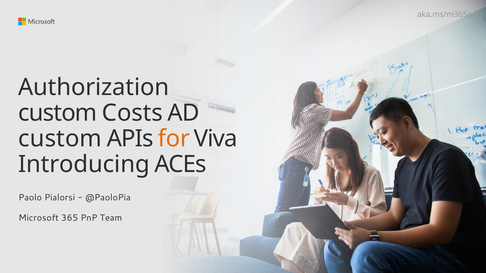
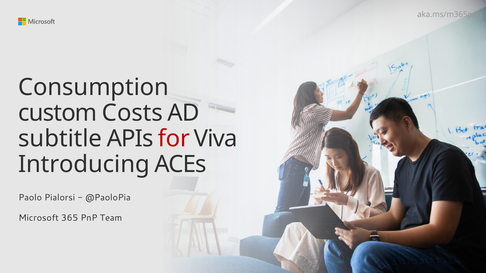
Authorization: Authorization -> Consumption (94, 87)
custom: custom -> subtitle (60, 139)
for colour: orange -> red (174, 139)
